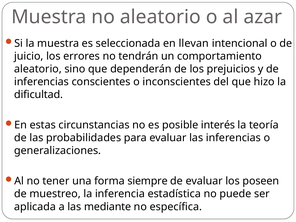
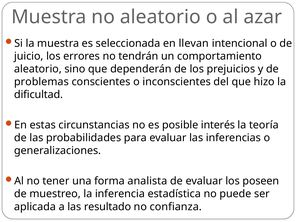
inferencias: inferencias -> problemas (41, 82)
siempre: siempre -> analista (147, 181)
mediante: mediante -> resultado (108, 207)
específica: específica -> confianza (176, 207)
